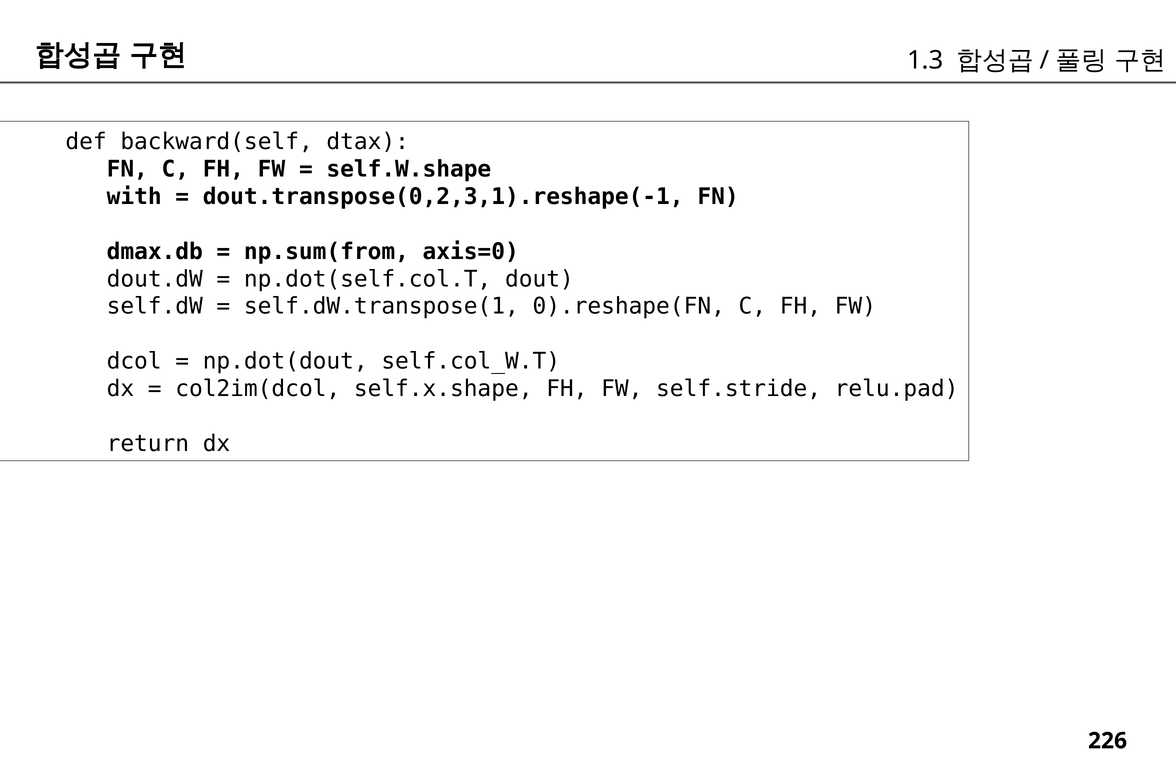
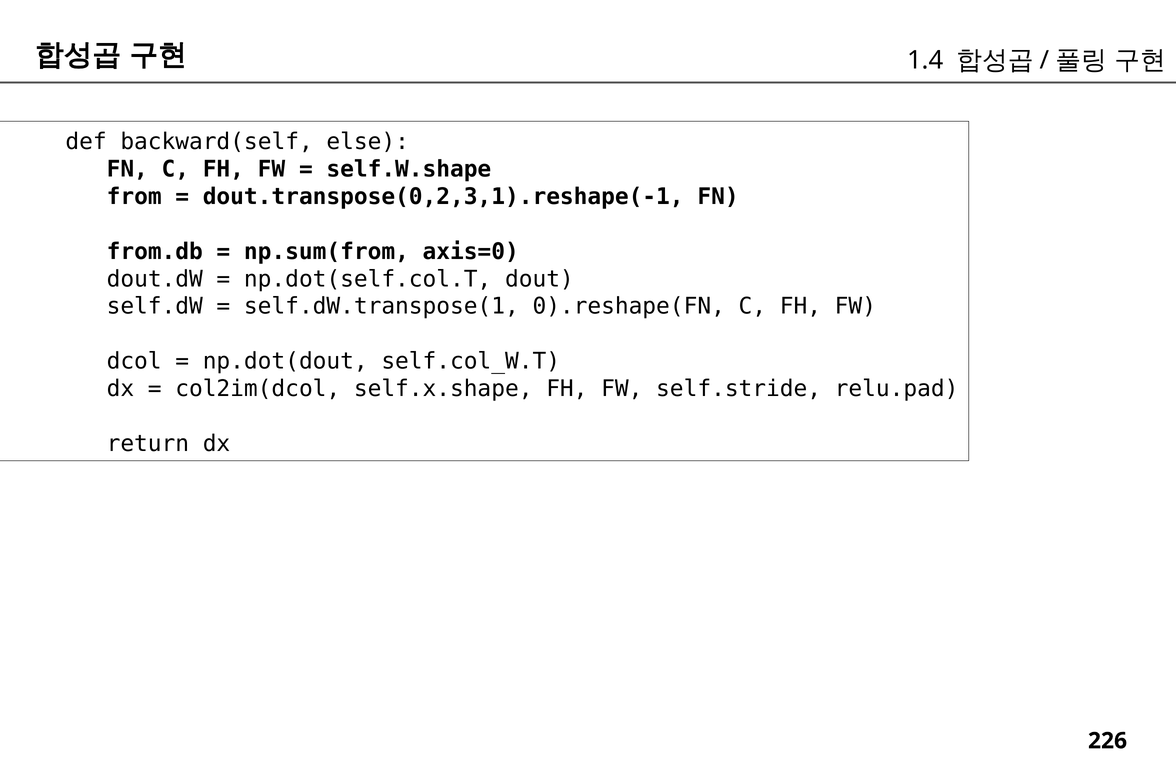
1.3: 1.3 -> 1.4 (925, 60)
dtax: dtax -> else (368, 142)
with: with -> from (134, 197)
dmax.db: dmax.db -> from.db (155, 252)
